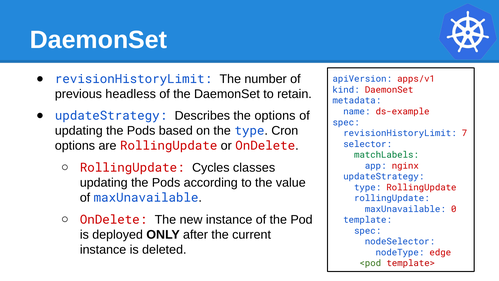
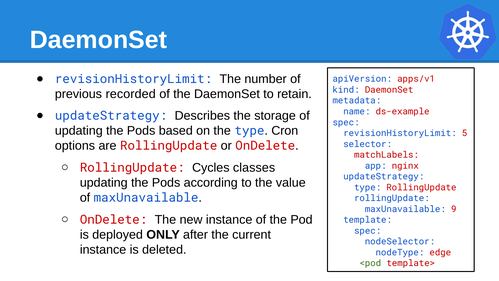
headless: headless -> recorded (131, 94)
the options: options -> storage (275, 116)
7: 7 -> 5 (465, 133)
matchLabels colour: green -> red (386, 155)
0: 0 -> 9 (454, 209)
